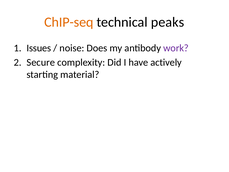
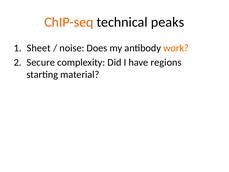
Issues: Issues -> Sheet (39, 48)
work colour: purple -> orange (176, 48)
actively: actively -> regions (166, 62)
